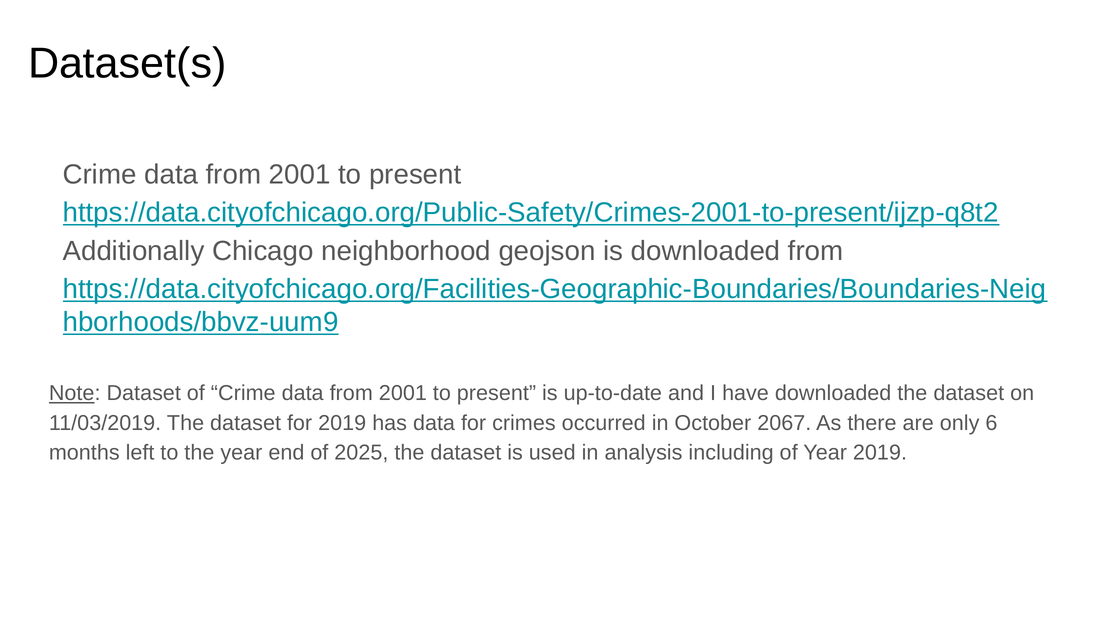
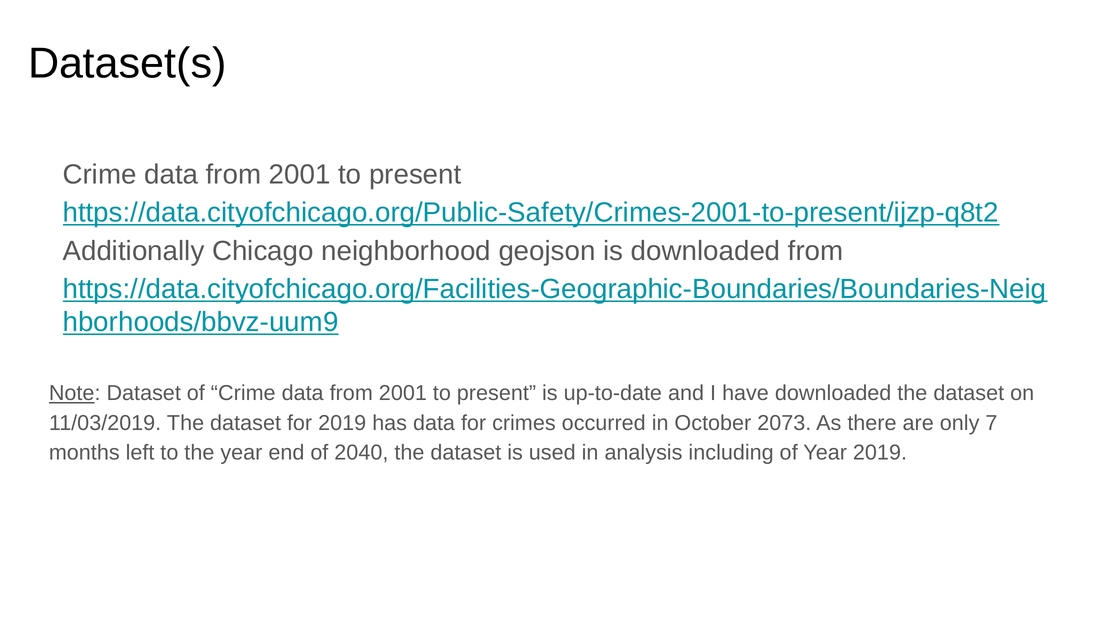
2067: 2067 -> 2073 (784, 423)
6: 6 -> 7 (991, 423)
2025: 2025 -> 2040 (361, 453)
